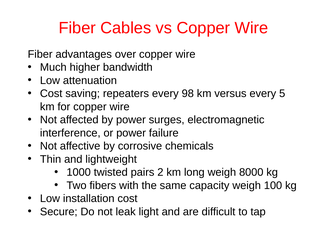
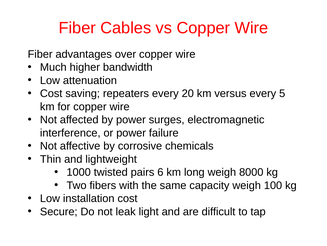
98: 98 -> 20 (188, 93)
2: 2 -> 6 (160, 172)
